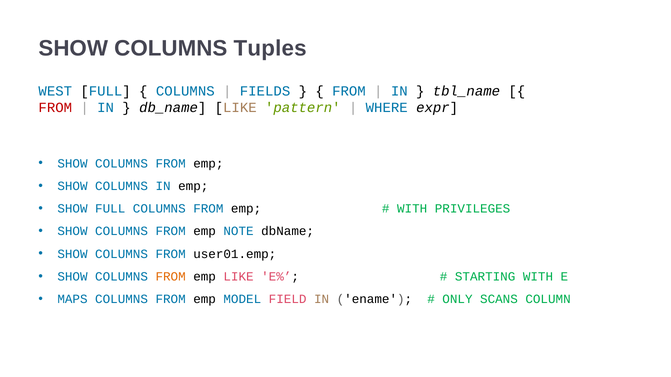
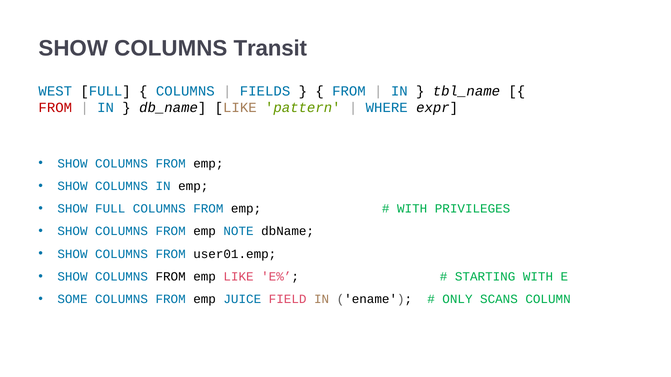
Tuples: Tuples -> Transit (270, 49)
FROM colour: orange -> black (171, 277)
MAPS: MAPS -> SOME (72, 300)
MODEL: MODEL -> JUICE (242, 300)
